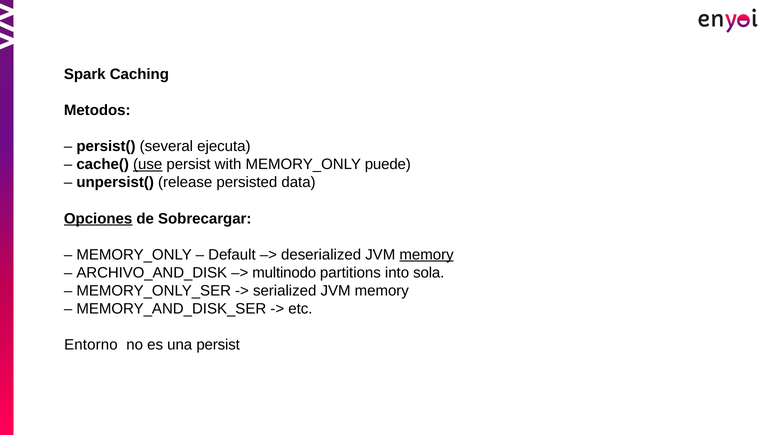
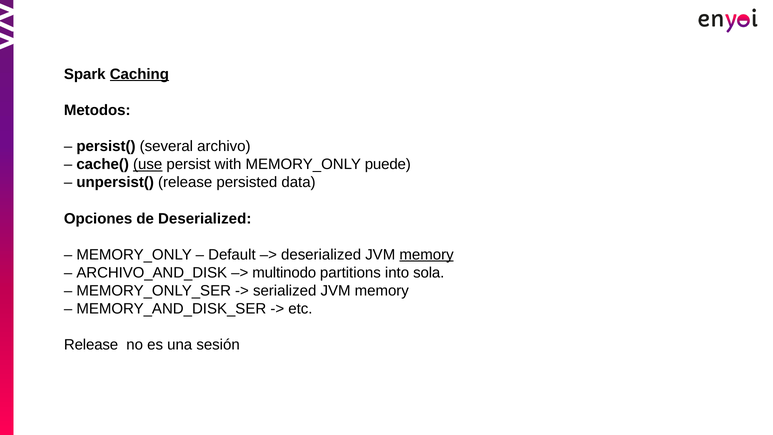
Caching underline: none -> present (139, 74)
ejecuta: ejecuta -> archivo (224, 146)
Opciones underline: present -> none (98, 218)
de Sobrecargar: Sobrecargar -> Deserialized (205, 218)
Entorno: Entorno -> Release (91, 345)
una persist: persist -> sesión (218, 345)
